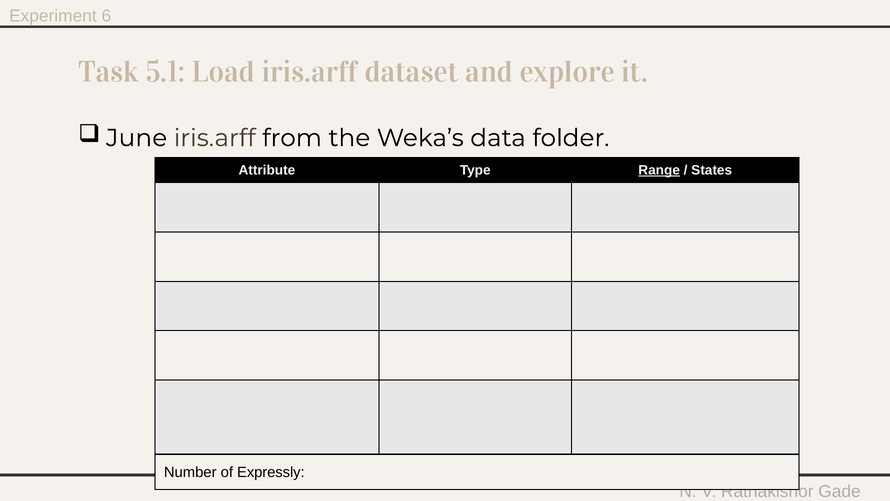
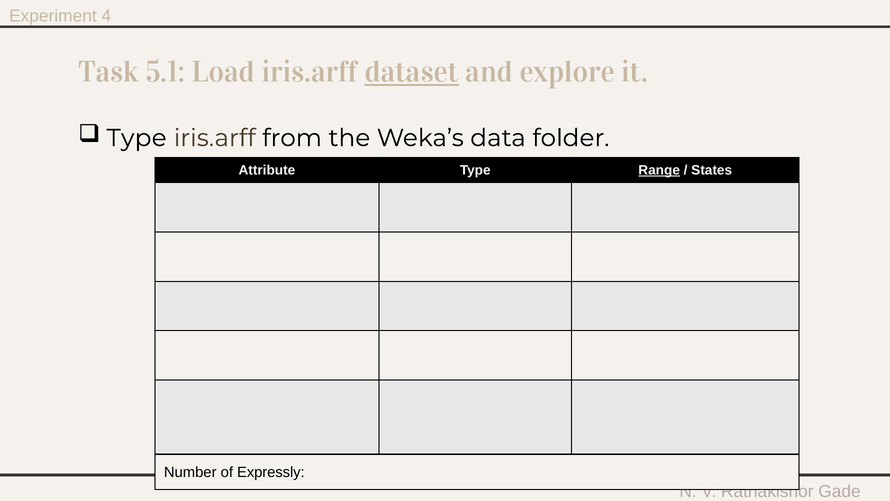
6: 6 -> 4 (106, 16)
dataset underline: none -> present (412, 72)
June: June -> Type (137, 138)
